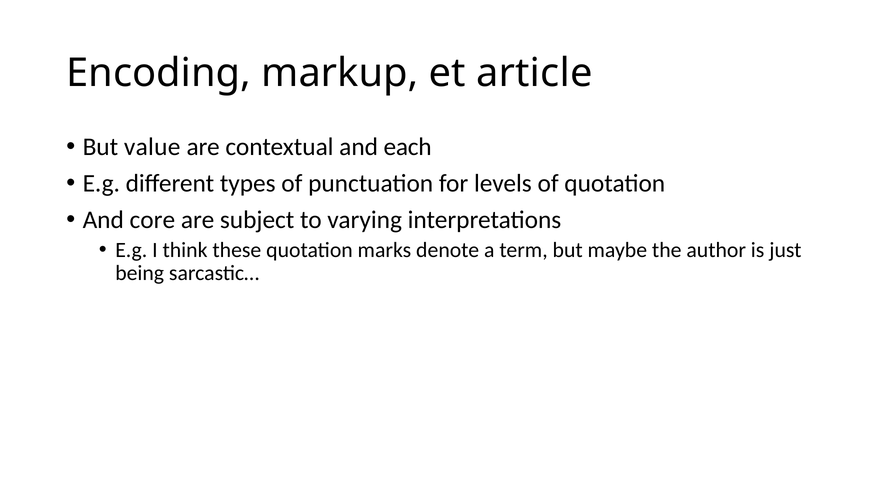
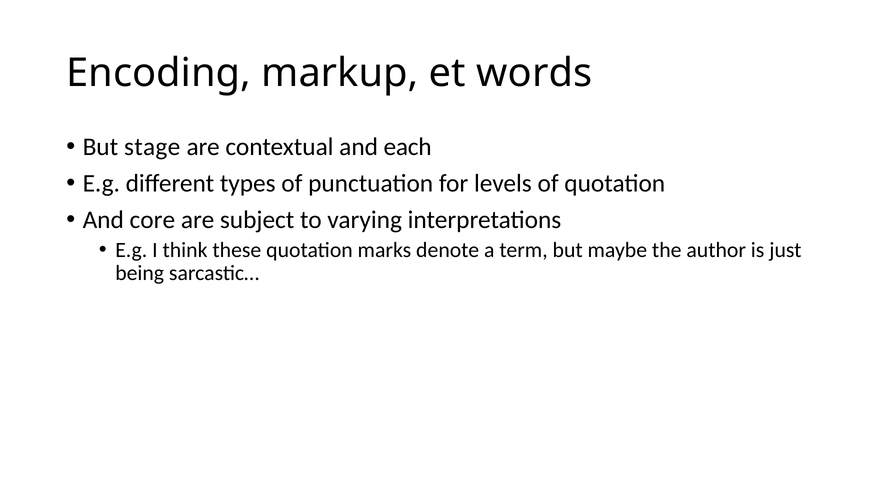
article: article -> words (534, 73)
value: value -> stage (152, 147)
